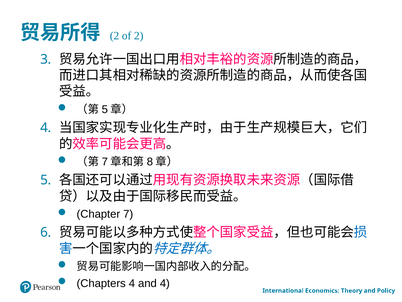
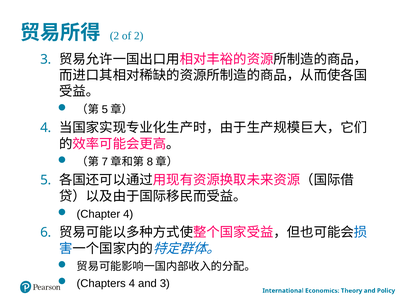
Chapter 7: 7 -> 4 (128, 214)
and 4: 4 -> 3 (165, 283)
